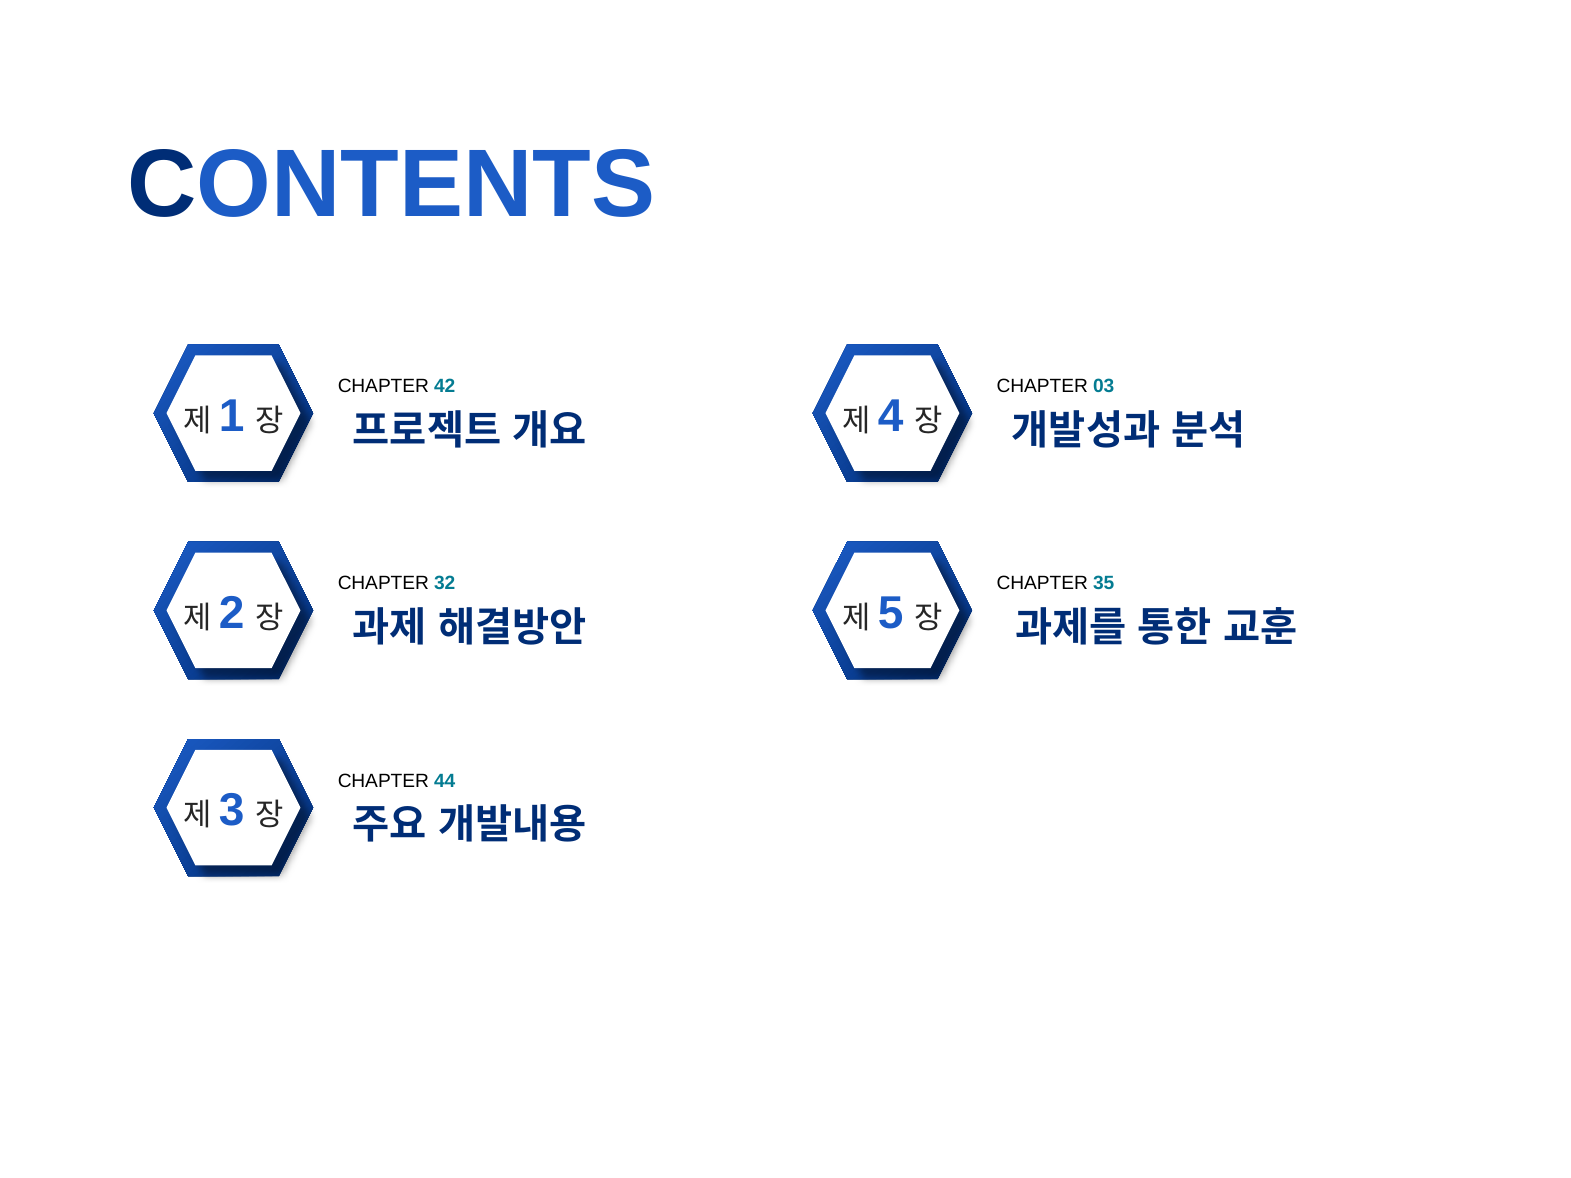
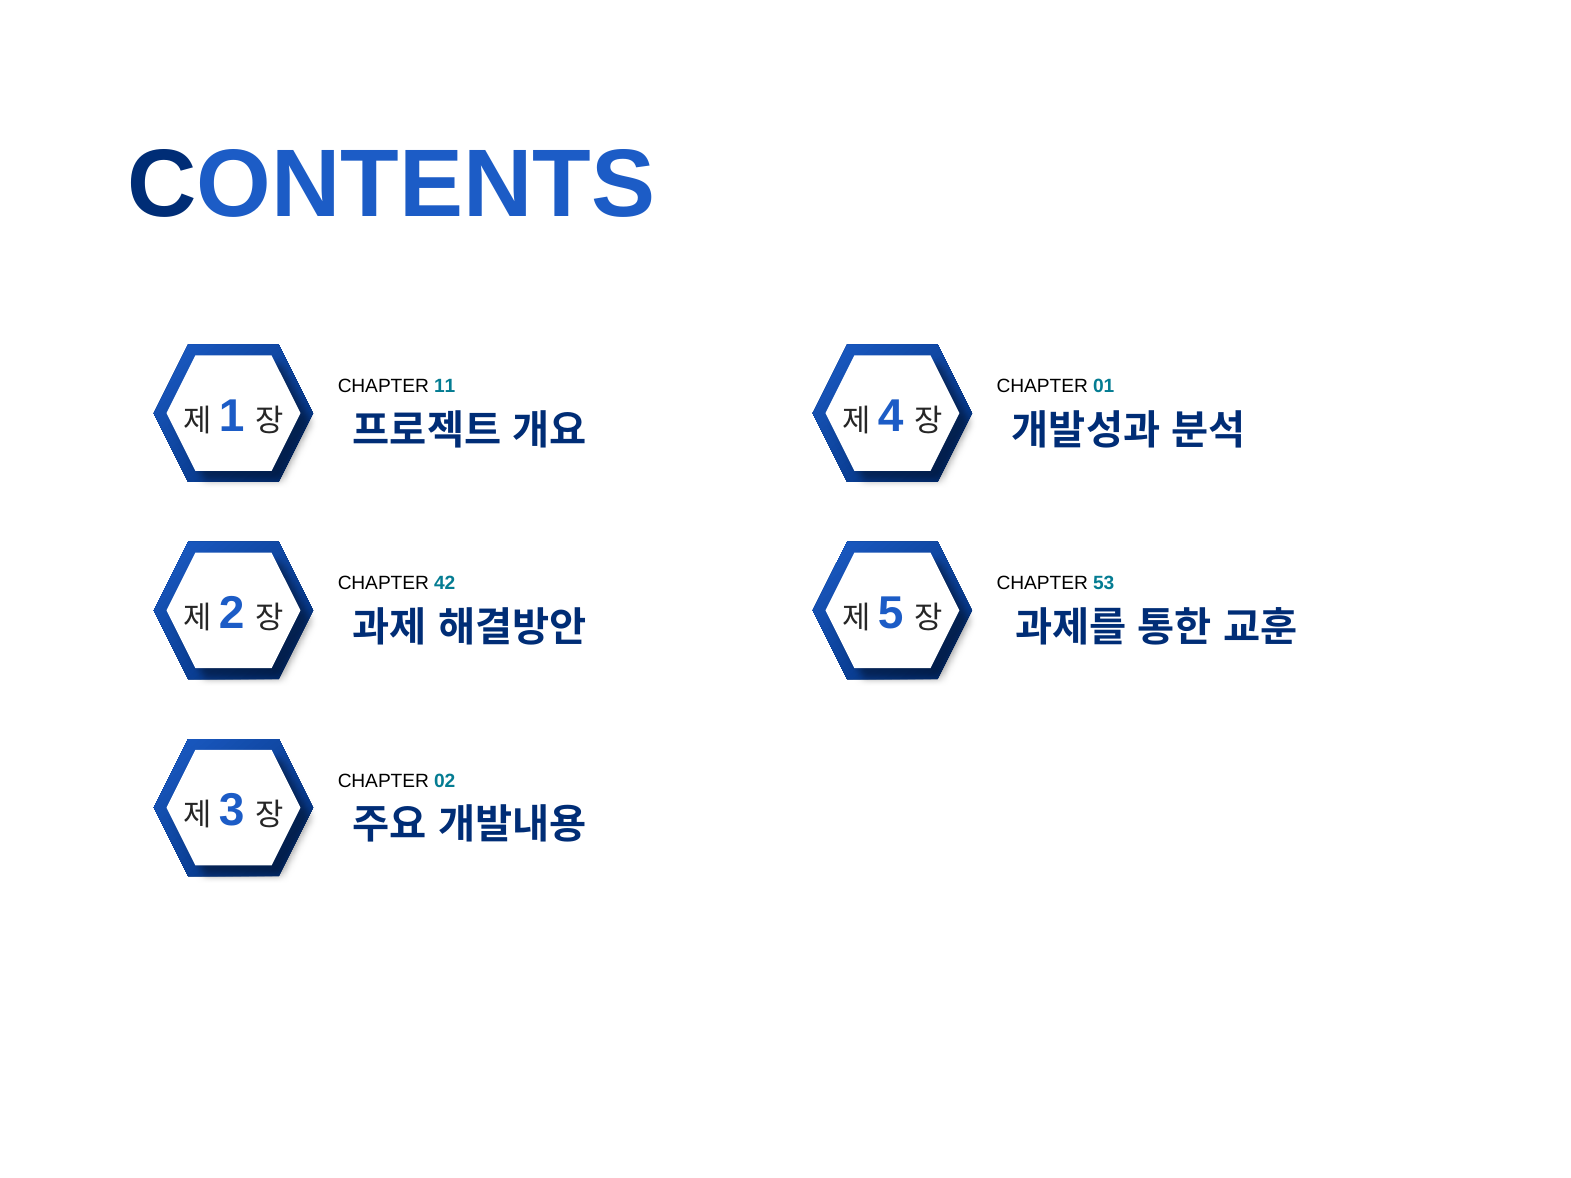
42: 42 -> 11 (445, 386)
03: 03 -> 01 (1104, 386)
32: 32 -> 42 (445, 584)
35: 35 -> 53 (1104, 584)
44: 44 -> 02 (445, 781)
